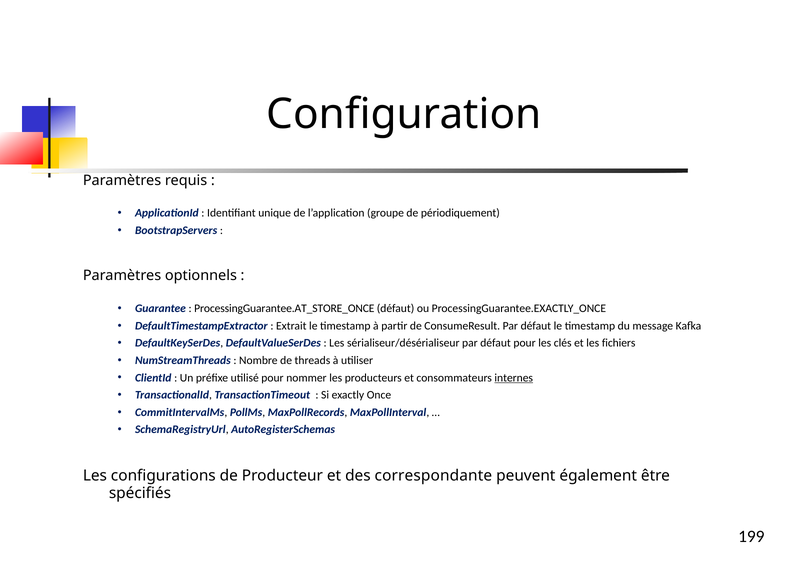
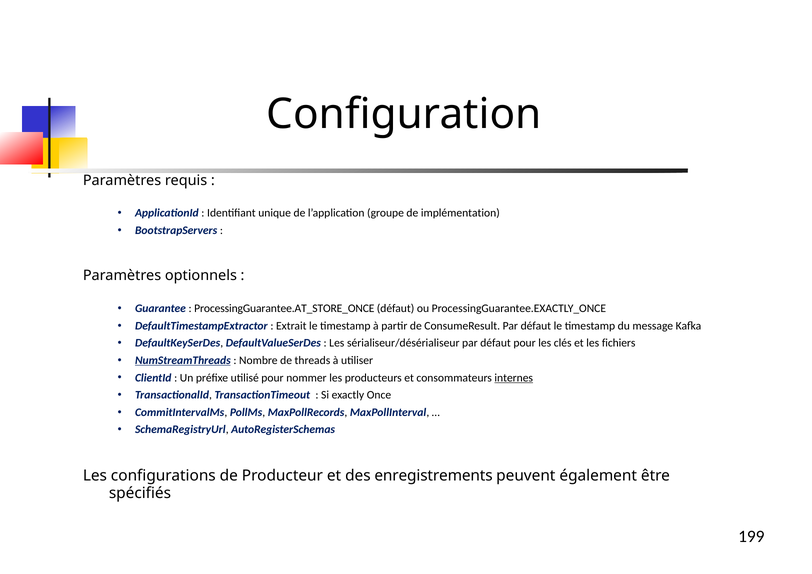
périodiquement: périodiquement -> implémentation (460, 213)
NumStreamThreads underline: none -> present (183, 361)
correspondante: correspondante -> enregistrements (434, 476)
